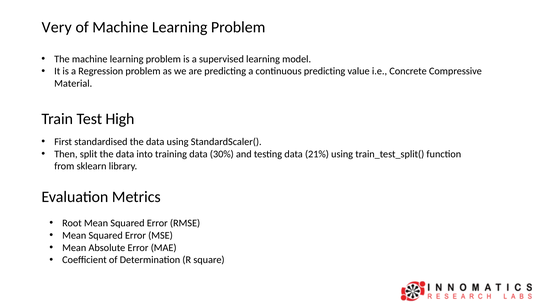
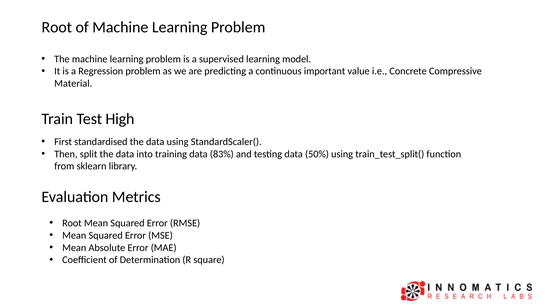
Very: Very -> Root (57, 27)
continuous predicting: predicting -> important (325, 71)
30%: 30% -> 83% (222, 154)
21%: 21% -> 50% (317, 154)
